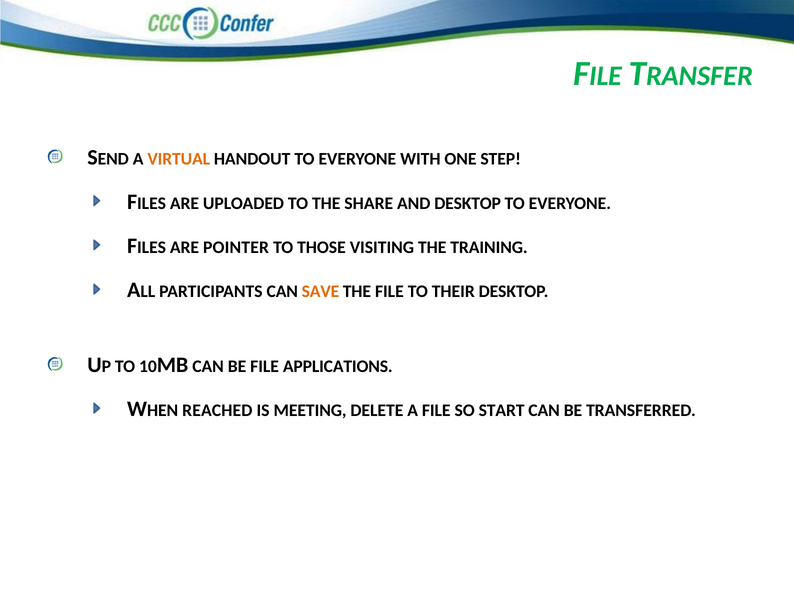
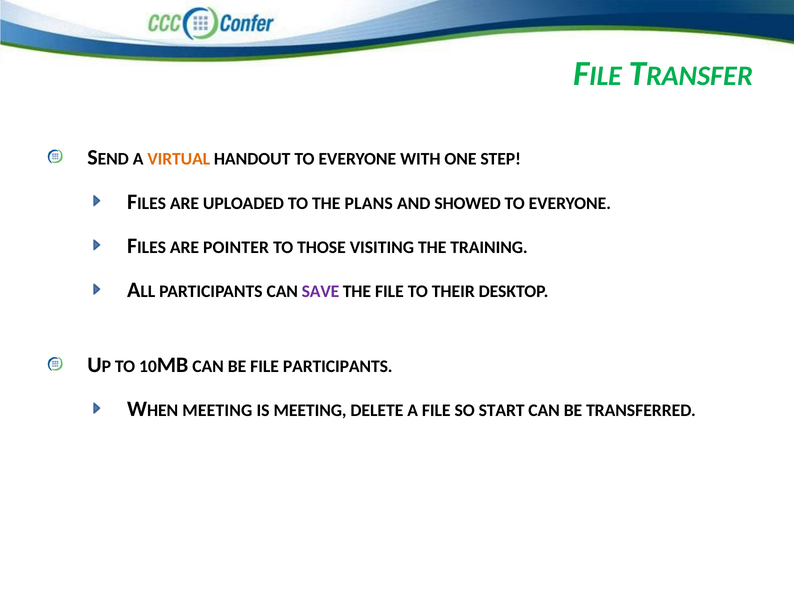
SHARE: SHARE -> PLANS (369, 203)
AND DESKTOP: DESKTOP -> SHOWED (468, 203)
SAVE colour: orange -> purple (320, 292)
FILE APPLICATIONS: APPLICATIONS -> PARTICIPANTS (338, 367)
REACHED: REACHED -> MEETING (217, 411)
